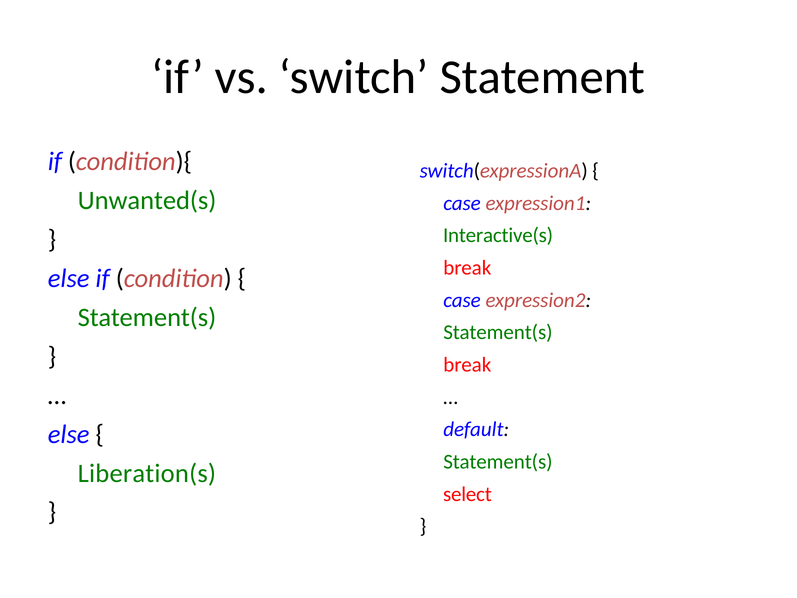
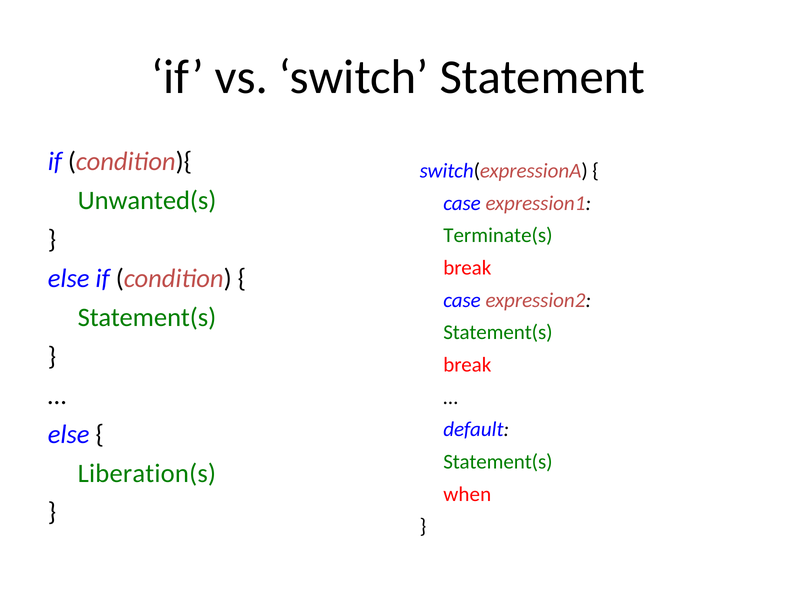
Interactive(s: Interactive(s -> Terminate(s (498, 235)
select: select -> when (467, 494)
